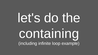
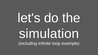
containing: containing -> simulation (49, 34)
